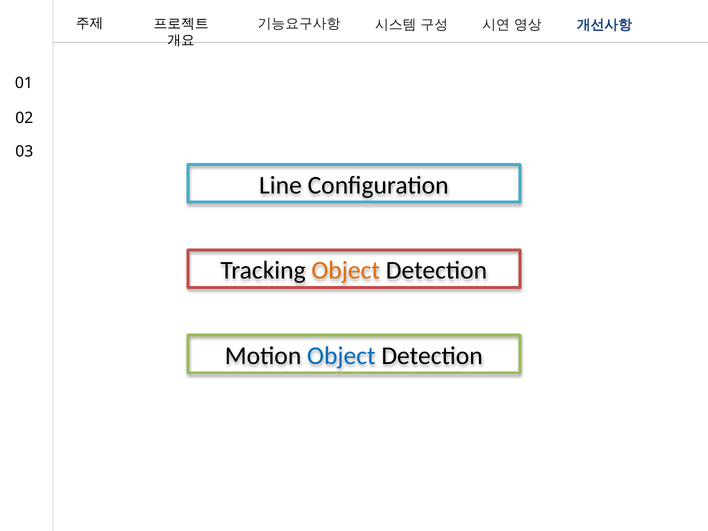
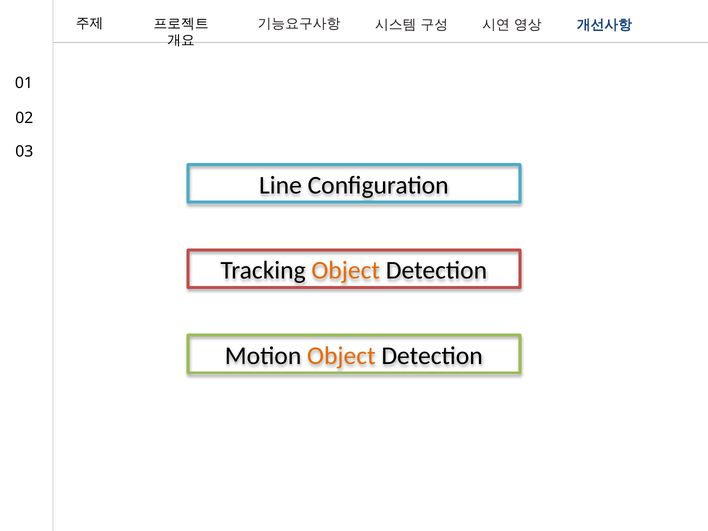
Object colour: blue -> orange (341, 356)
